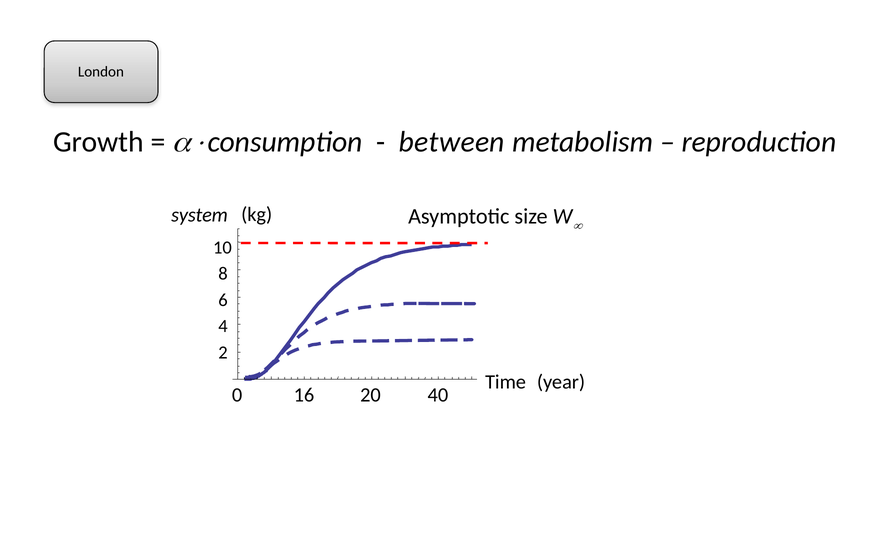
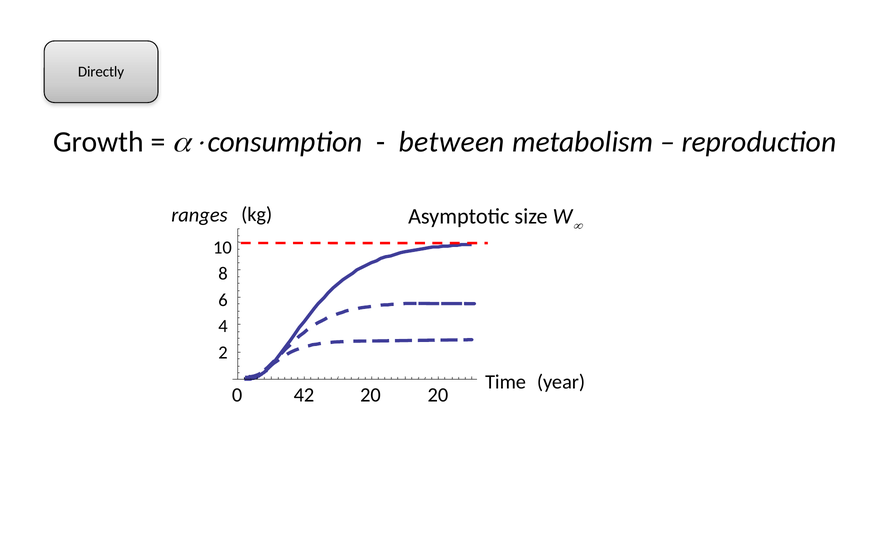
London: London -> Directly (101, 72)
system: system -> ranges (199, 215)
16: 16 -> 42 (304, 395)
20 40: 40 -> 20 (438, 395)
